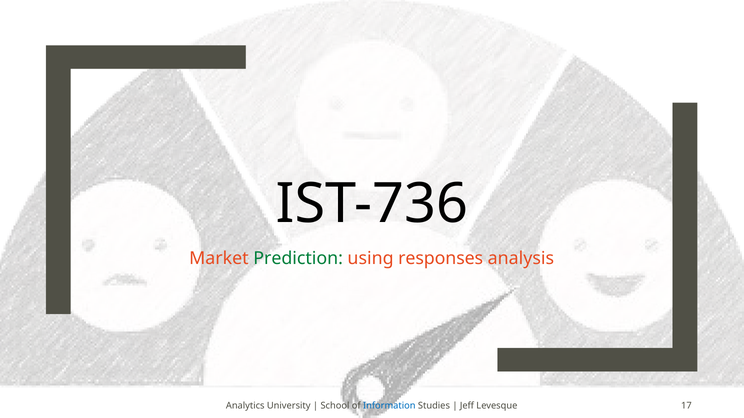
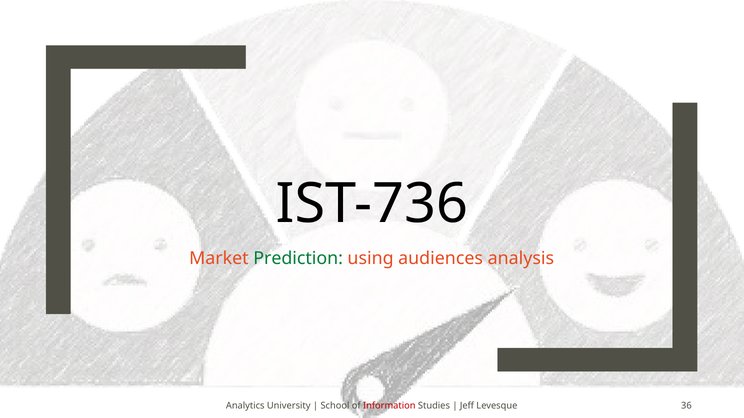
responses: responses -> audiences (441, 259)
Information colour: blue -> red (389, 406)
17: 17 -> 36 (686, 406)
